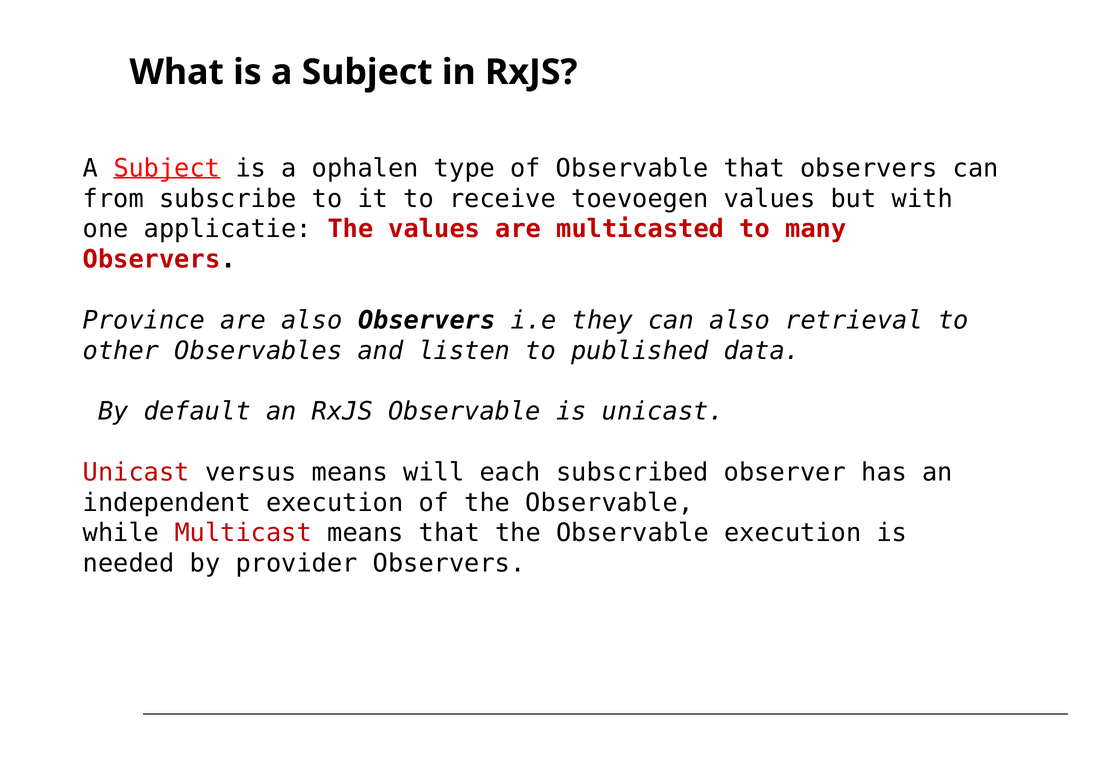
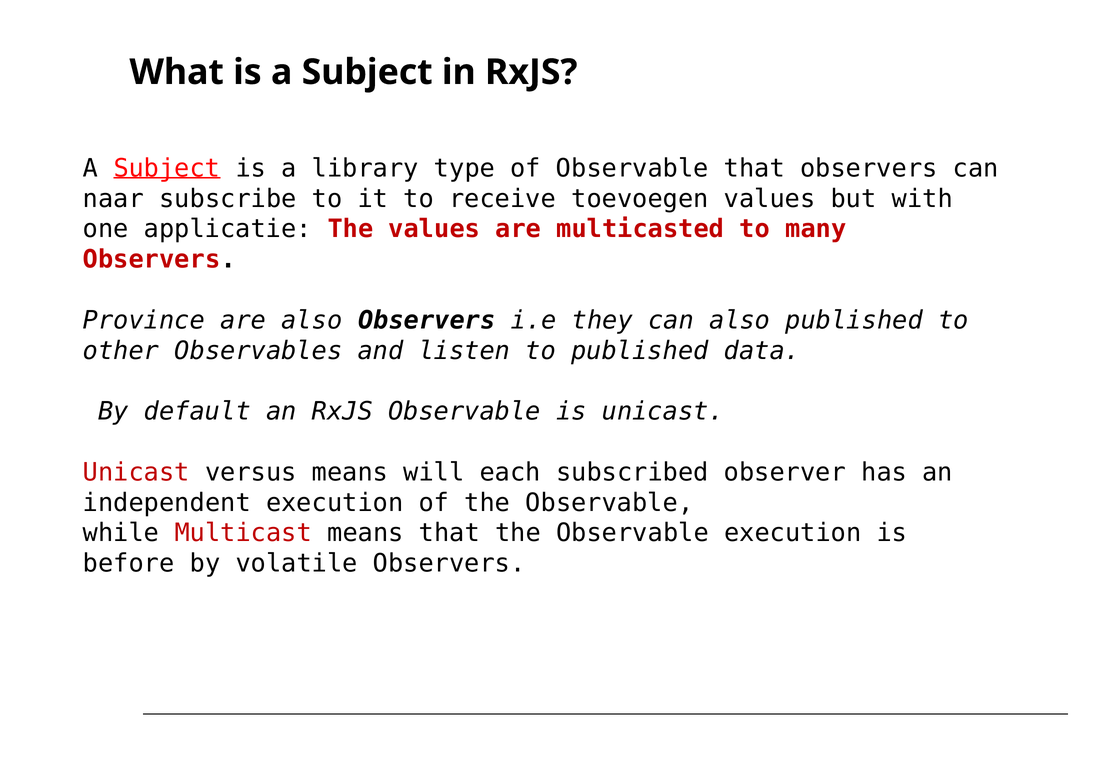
ophalen: ophalen -> library (365, 168)
from: from -> naar (113, 199)
also retrieval: retrieval -> published (854, 320)
needed: needed -> before (129, 563)
provider: provider -> volatile (297, 563)
